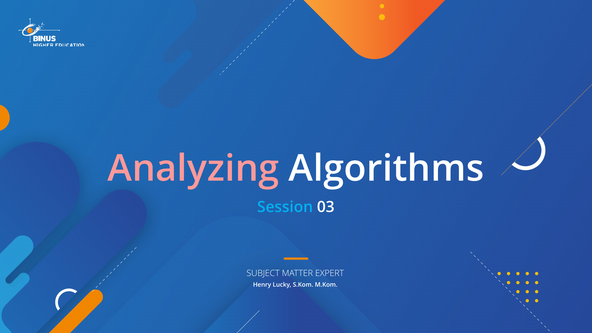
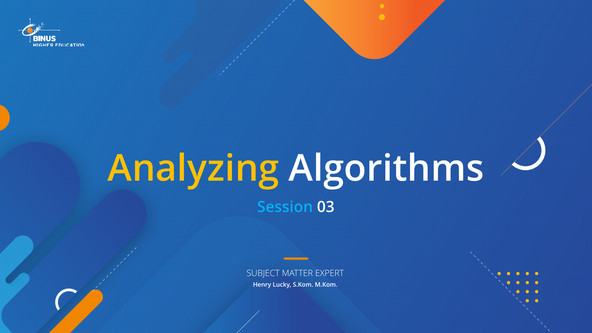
Analyzing colour: pink -> yellow (193, 169)
